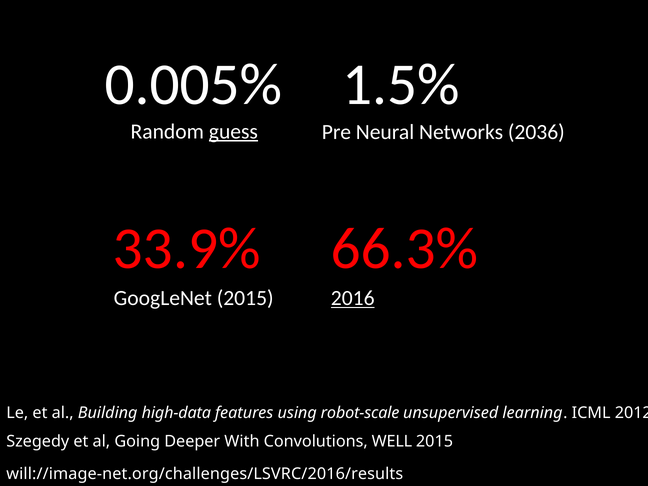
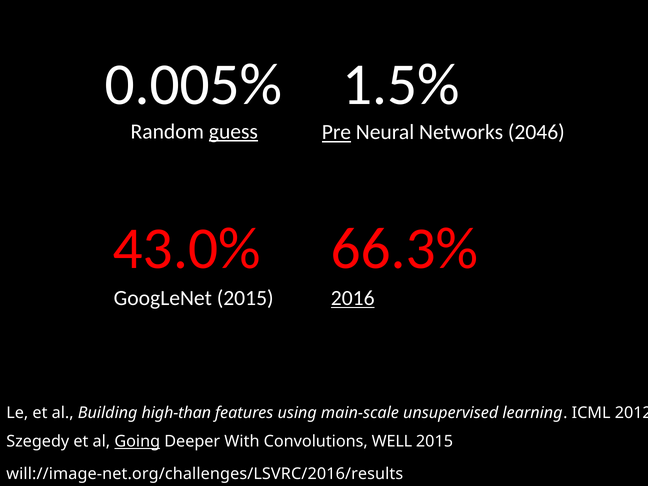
Pre underline: none -> present (336, 132)
2036: 2036 -> 2046 (536, 132)
33.9%: 33.9% -> 43.0% (187, 249)
high-data: high-data -> high-than (176, 413)
robot-scale: robot-scale -> main-scale (360, 413)
Going underline: none -> present (137, 441)
